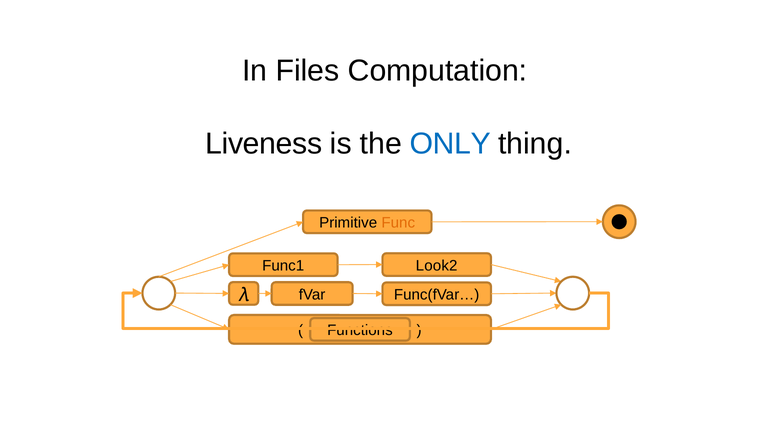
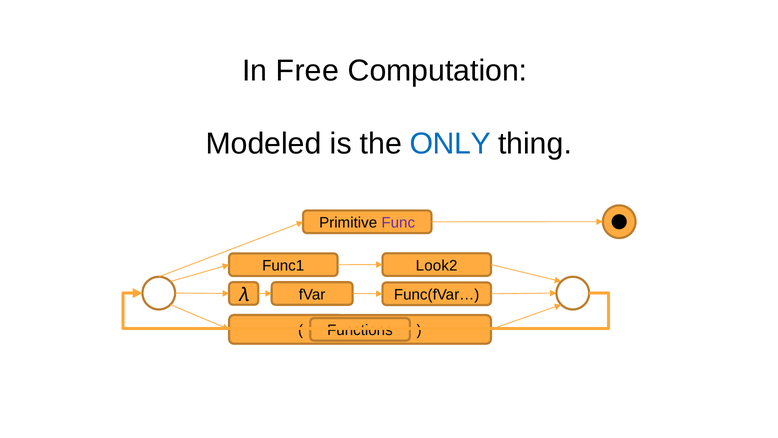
Files: Files -> Free (307, 71)
Liveness: Liveness -> Modeled (264, 144)
Func colour: orange -> purple (398, 223)
